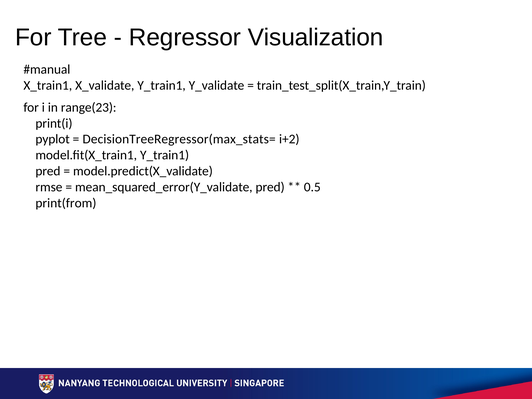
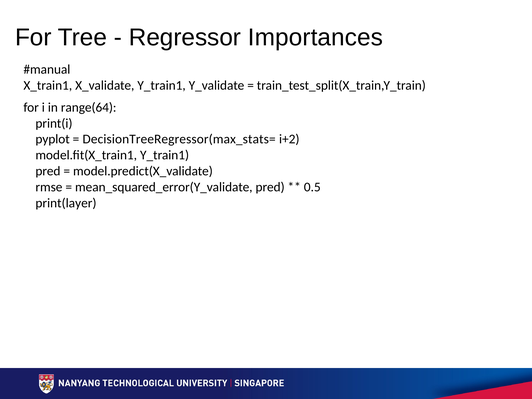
Visualization: Visualization -> Importances (316, 37)
range(23: range(23 -> range(64 (89, 107)
print(from: print(from -> print(layer (66, 203)
